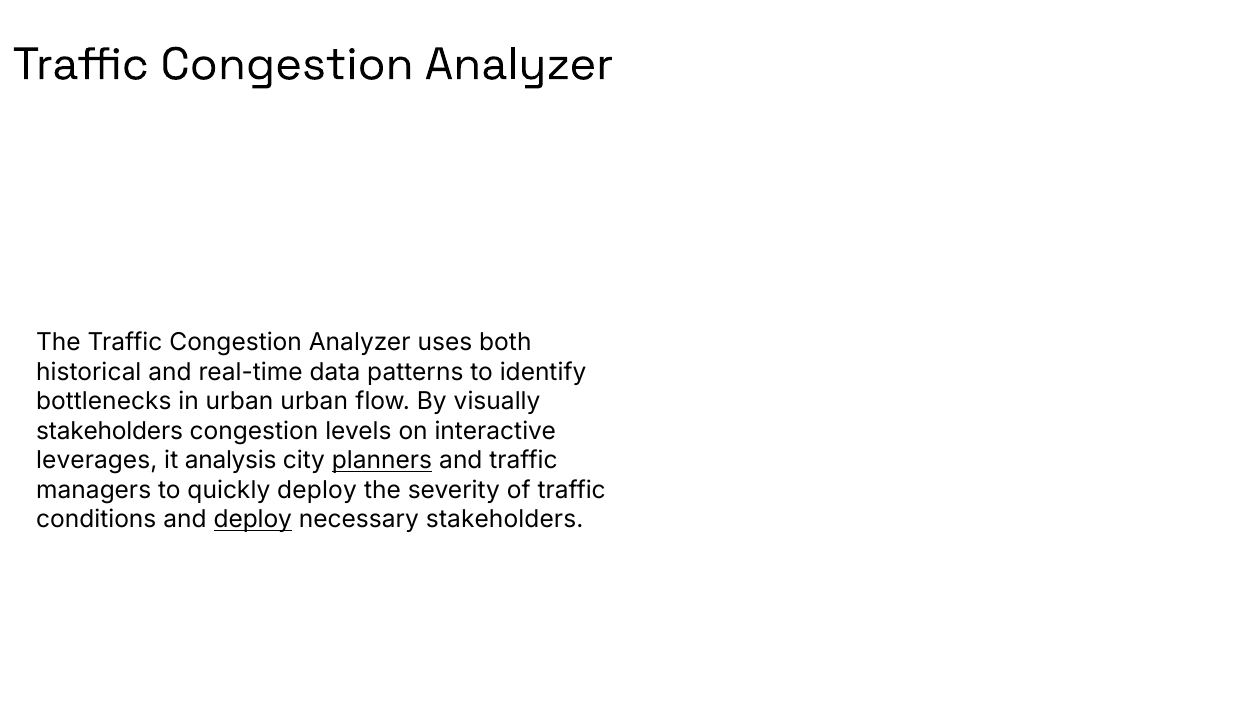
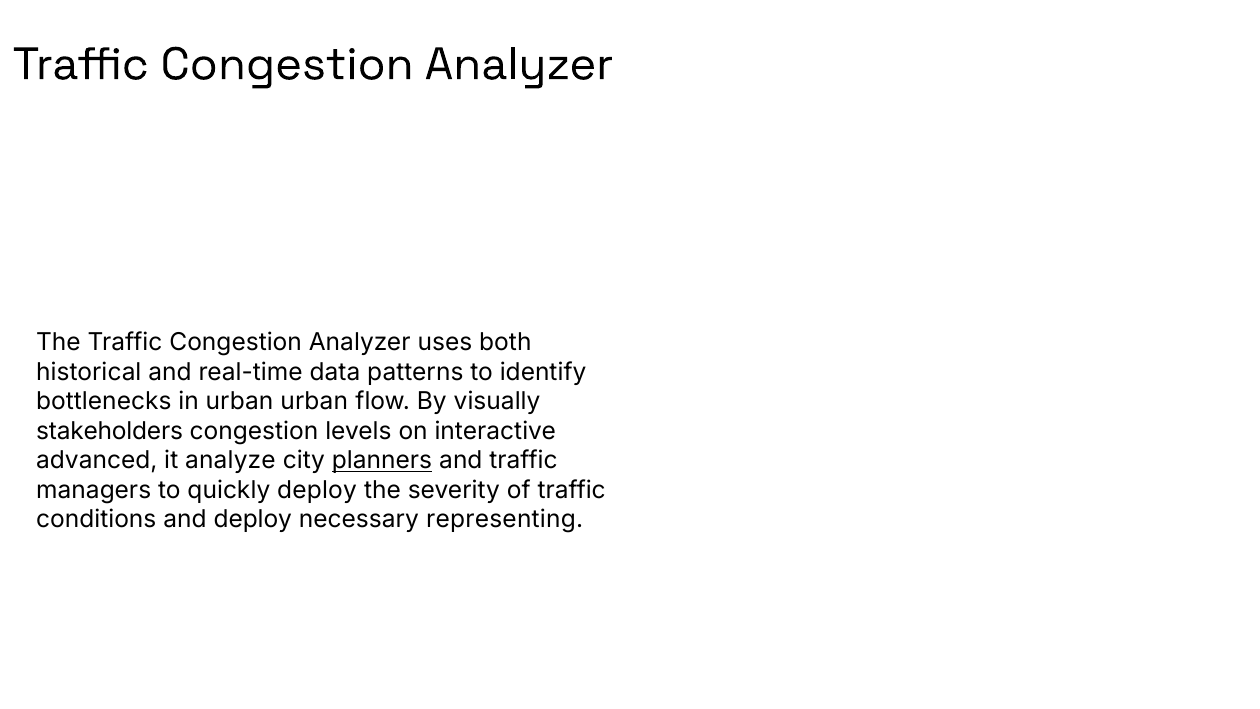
leverages: leverages -> advanced (97, 461)
analysis: analysis -> analyze (230, 461)
deploy underline: present -> none (253, 520)
necessary stakeholders: stakeholders -> representing (505, 520)
